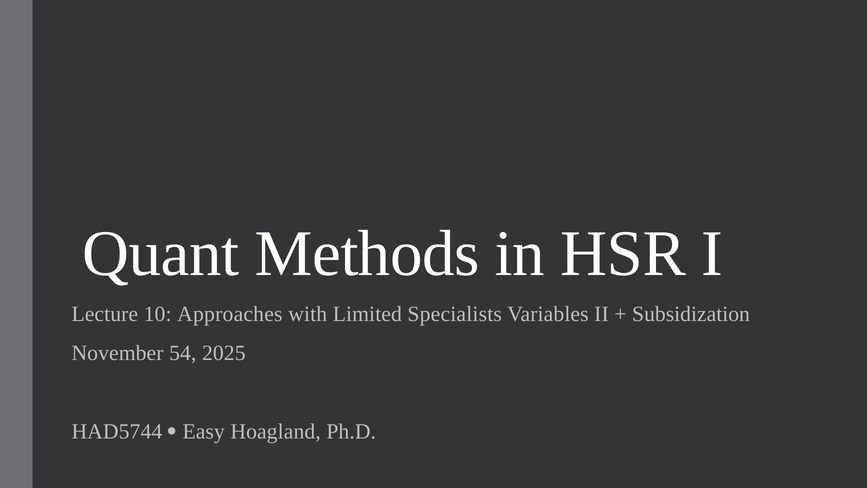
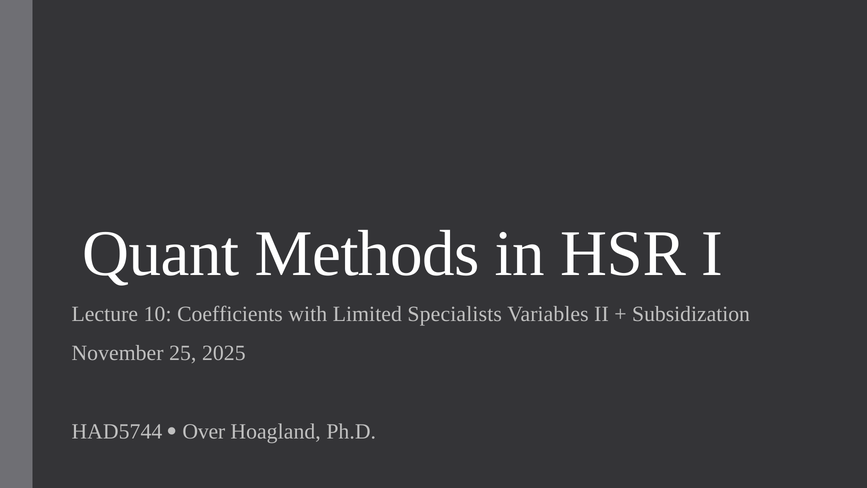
Approaches: Approaches -> Coefficients (230, 314)
54: 54 -> 25 (183, 353)
Easy: Easy -> Over (204, 431)
